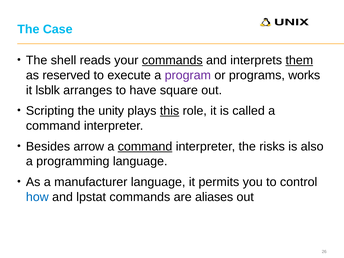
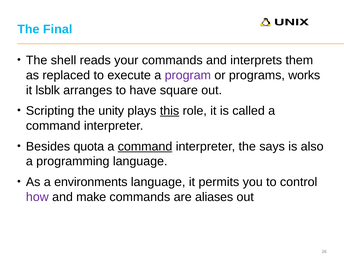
Case: Case -> Final (58, 29)
commands underline: present -> none (172, 60)
them underline: present -> none (299, 60)
reserved: reserved -> replaced (66, 75)
arrow: arrow -> quota (89, 146)
risks: risks -> says (272, 146)
manufacturer: manufacturer -> environments (91, 182)
how colour: blue -> purple (37, 197)
lpstat: lpstat -> make (91, 197)
